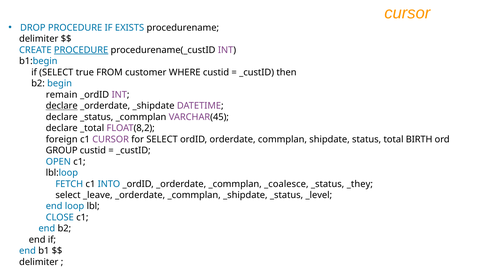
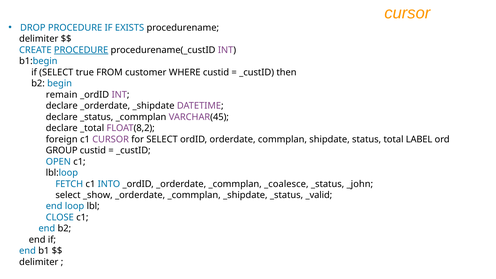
declare underline: present -> none (62, 106)
BIRTH: BIRTH -> LABEL (419, 139)
_they: _they -> _john (360, 184)
_leave: _leave -> _show (98, 195)
_level: _level -> _valid (319, 195)
